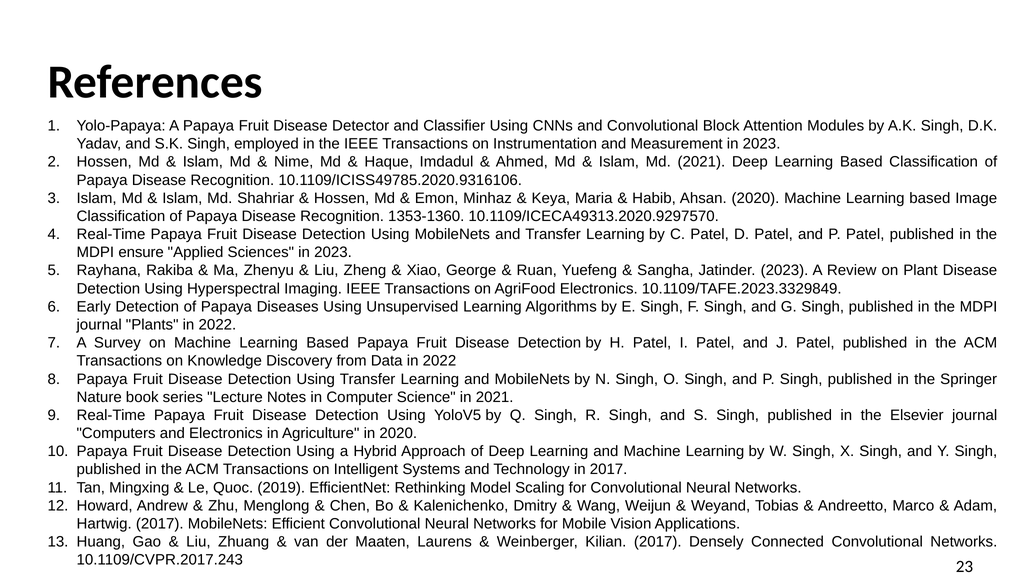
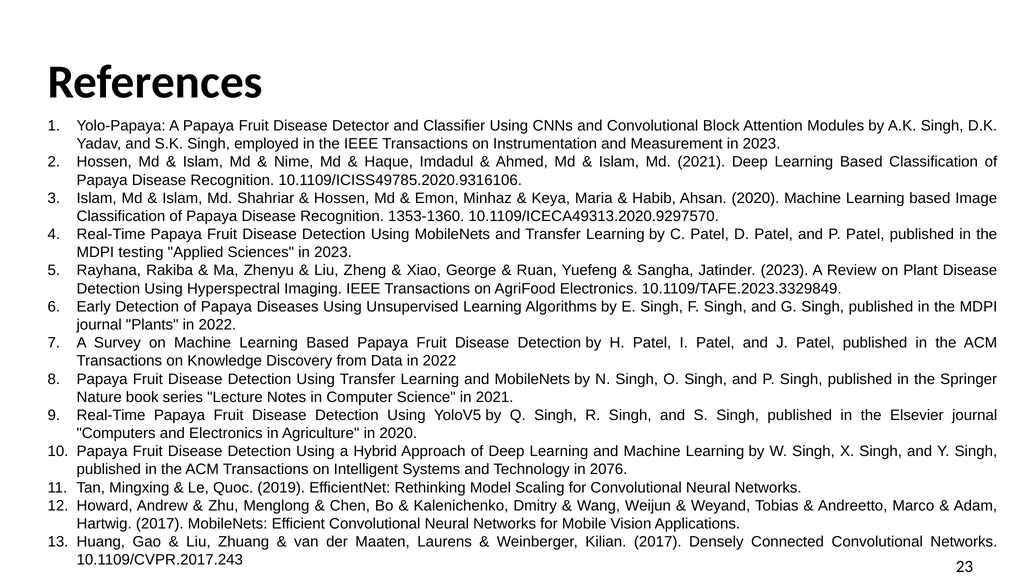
ensure: ensure -> testing (141, 252)
in 2017: 2017 -> 2076 (609, 469)
